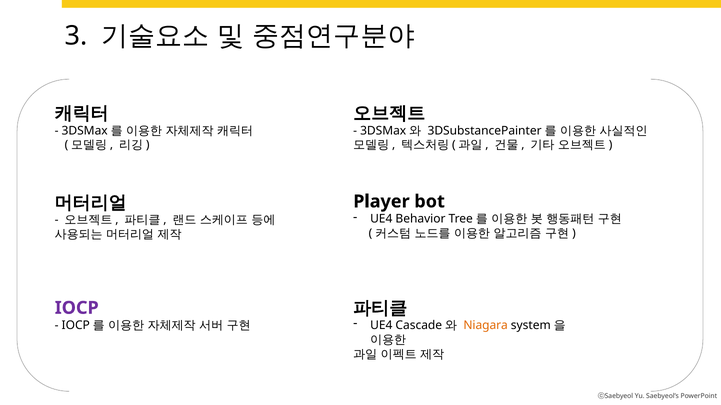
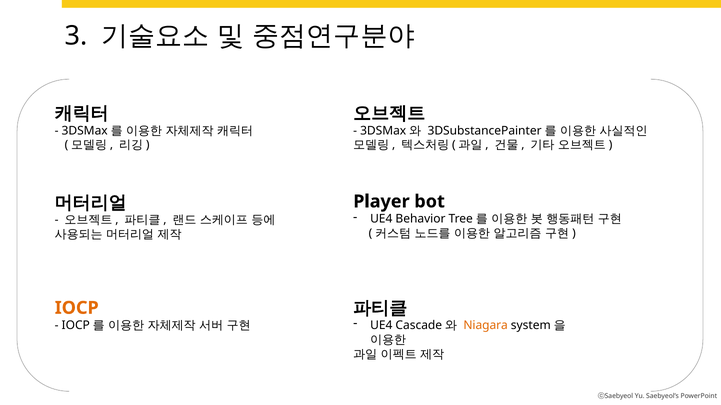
IOCP colour: purple -> orange (77, 308)
